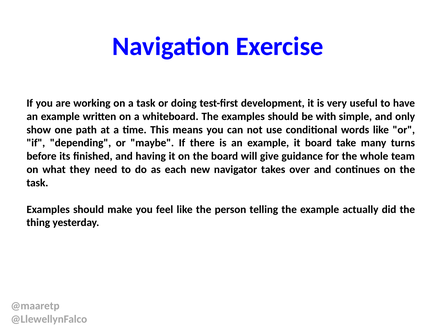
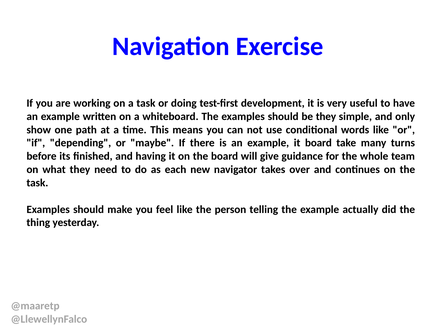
be with: with -> they (326, 116)
